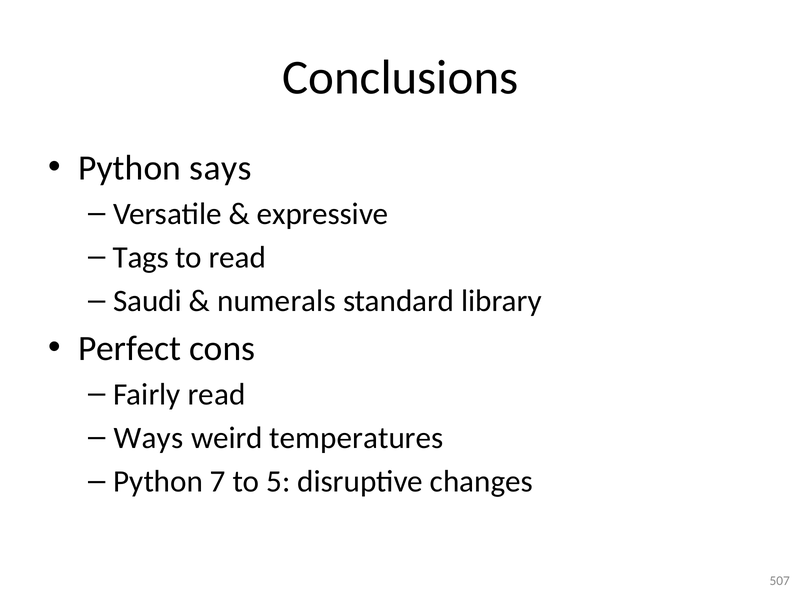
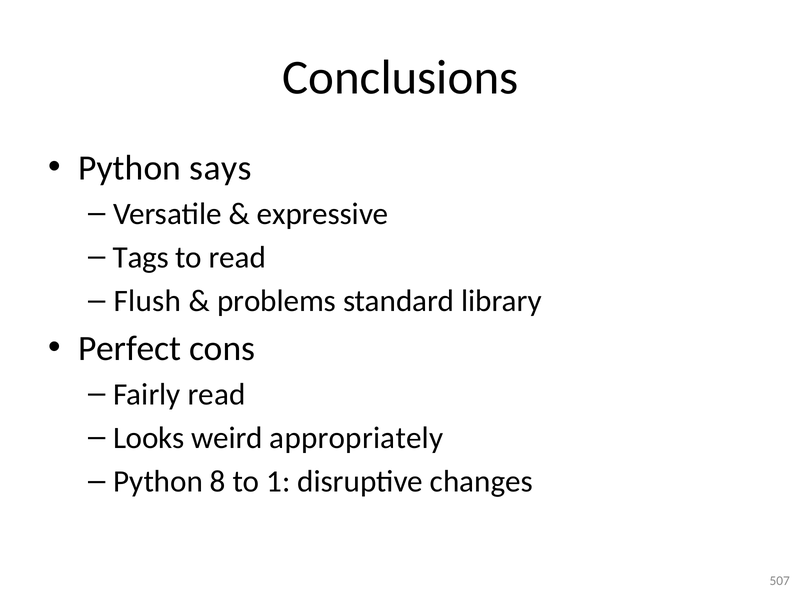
Saudi: Saudi -> Flush (147, 301)
numerals: numerals -> problems (277, 301)
Ways: Ways -> Looks (149, 438)
temperatures: temperatures -> appropriately (356, 438)
7: 7 -> 8 (218, 482)
5: 5 -> 1 (278, 482)
